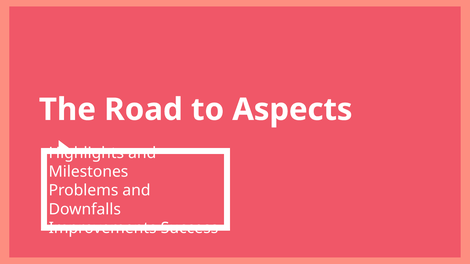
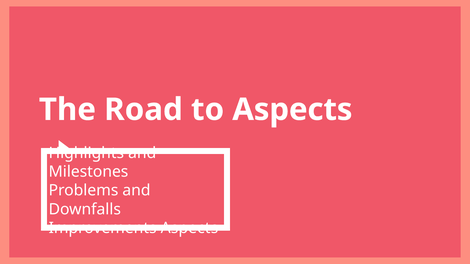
Improvements Success: Success -> Aspects (189, 228)
